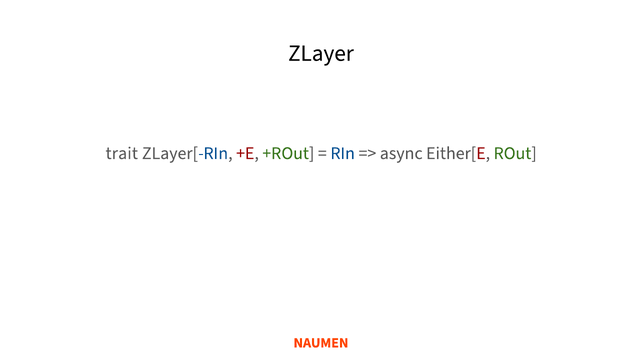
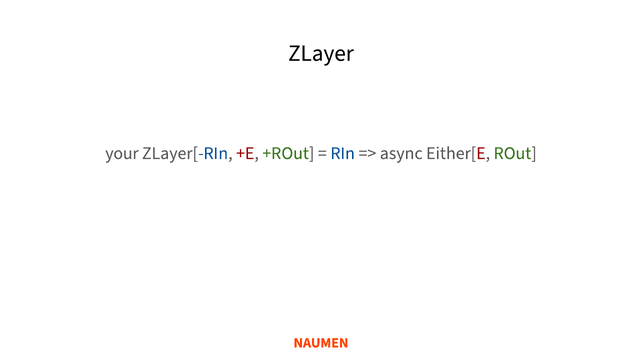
trait: trait -> your (122, 153)
